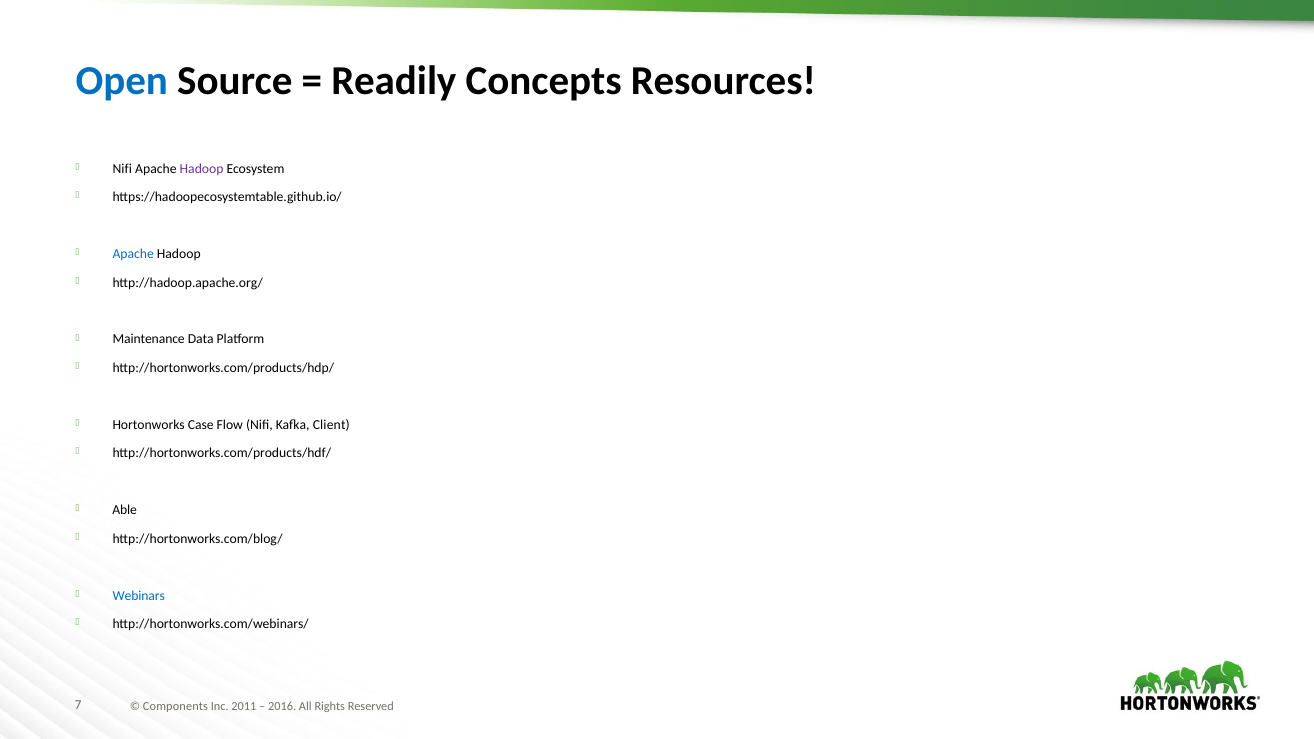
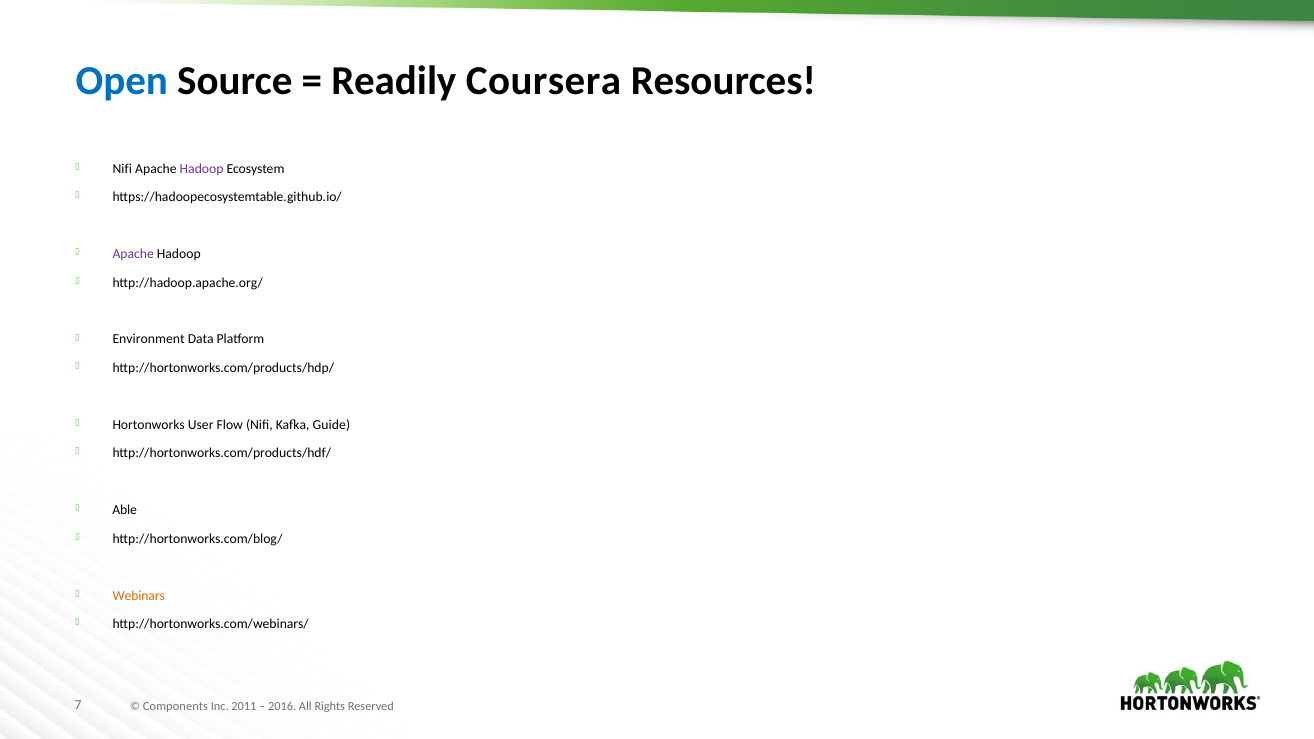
Concepts: Concepts -> Coursera (543, 81)
Apache colour: blue -> purple (133, 254)
Maintenance: Maintenance -> Environment (149, 340)
Case: Case -> User (201, 425)
Client: Client -> Guide (331, 425)
Webinars colour: blue -> orange (139, 596)
